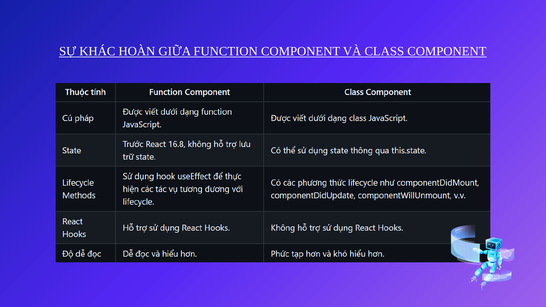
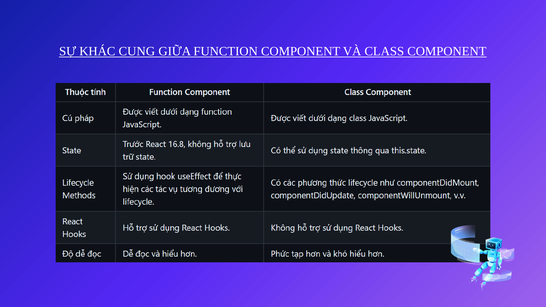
HOÀN: HOÀN -> CUNG (137, 51)
